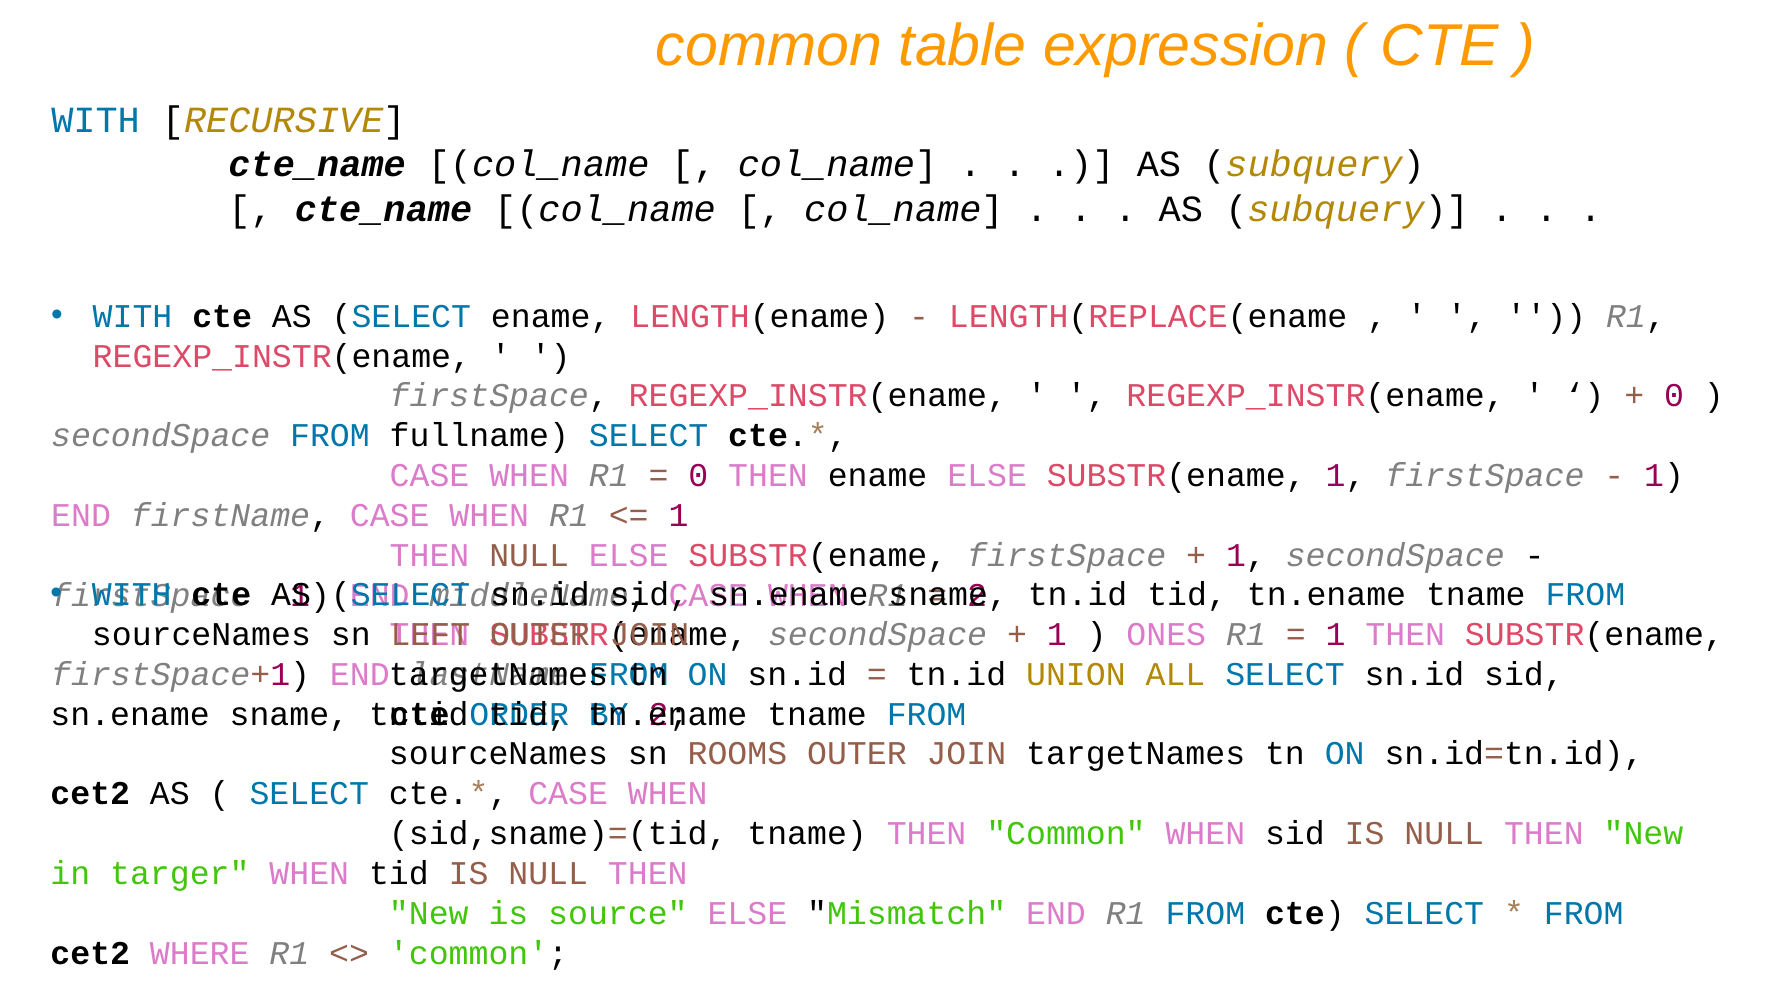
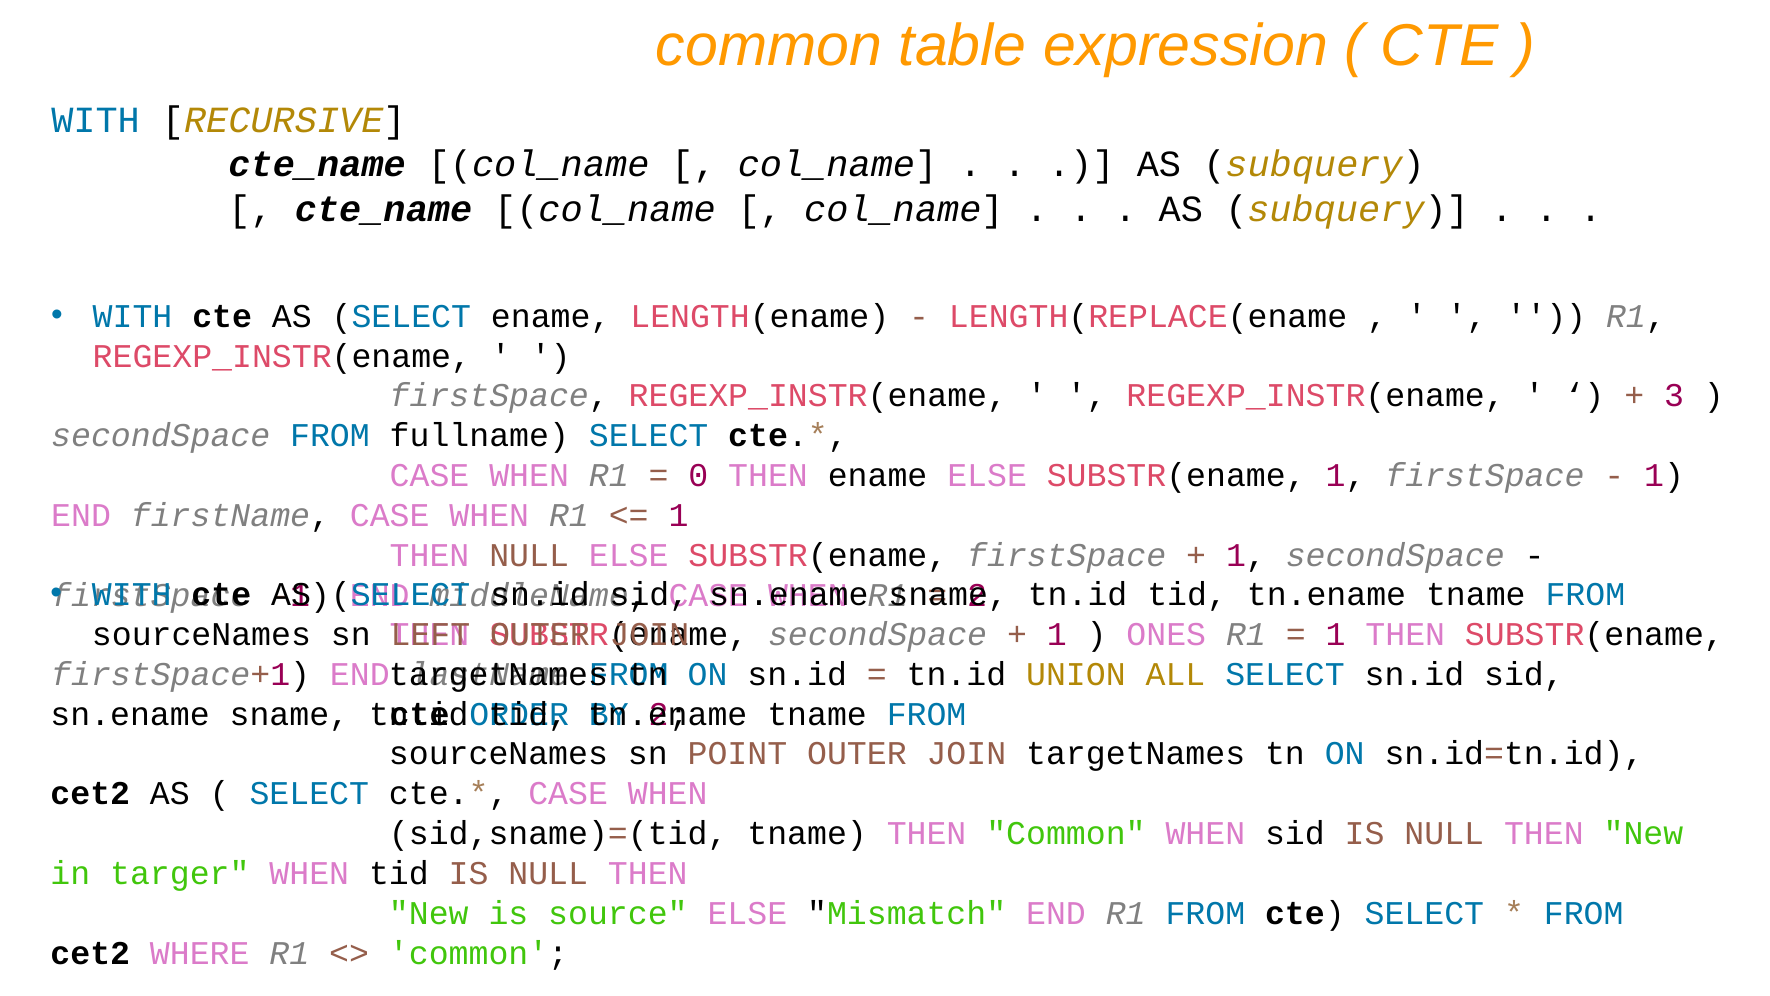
0: 0 -> 3 (1674, 396)
ROOMS: ROOMS -> POINT (737, 754)
